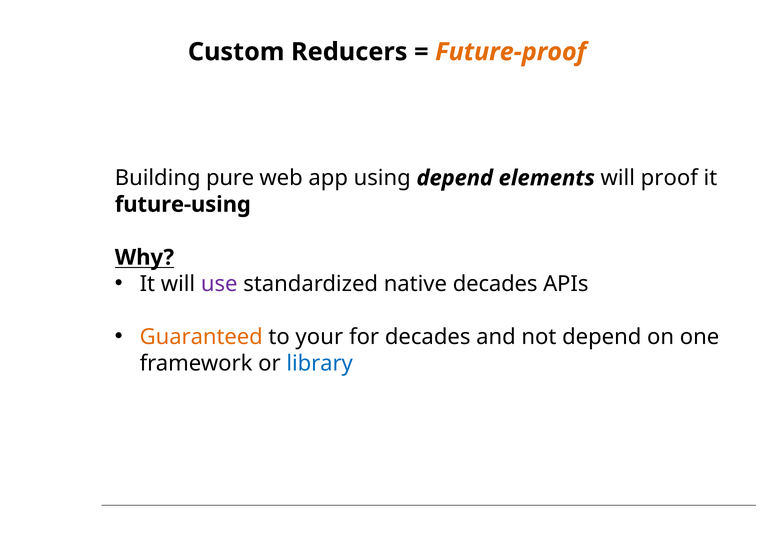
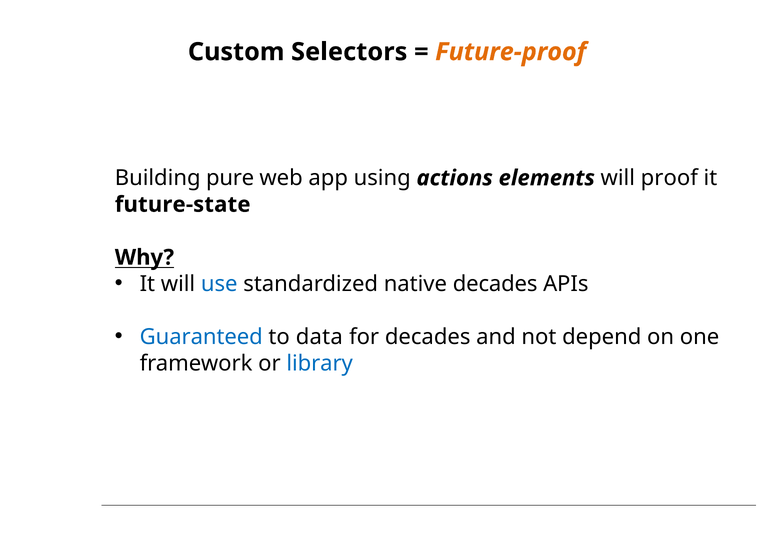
Reducers: Reducers -> Selectors (349, 52)
using depend: depend -> actions (455, 178)
future-using: future-using -> future-state (183, 205)
use colour: purple -> blue (219, 284)
Guaranteed colour: orange -> blue (201, 337)
your: your -> data (319, 337)
